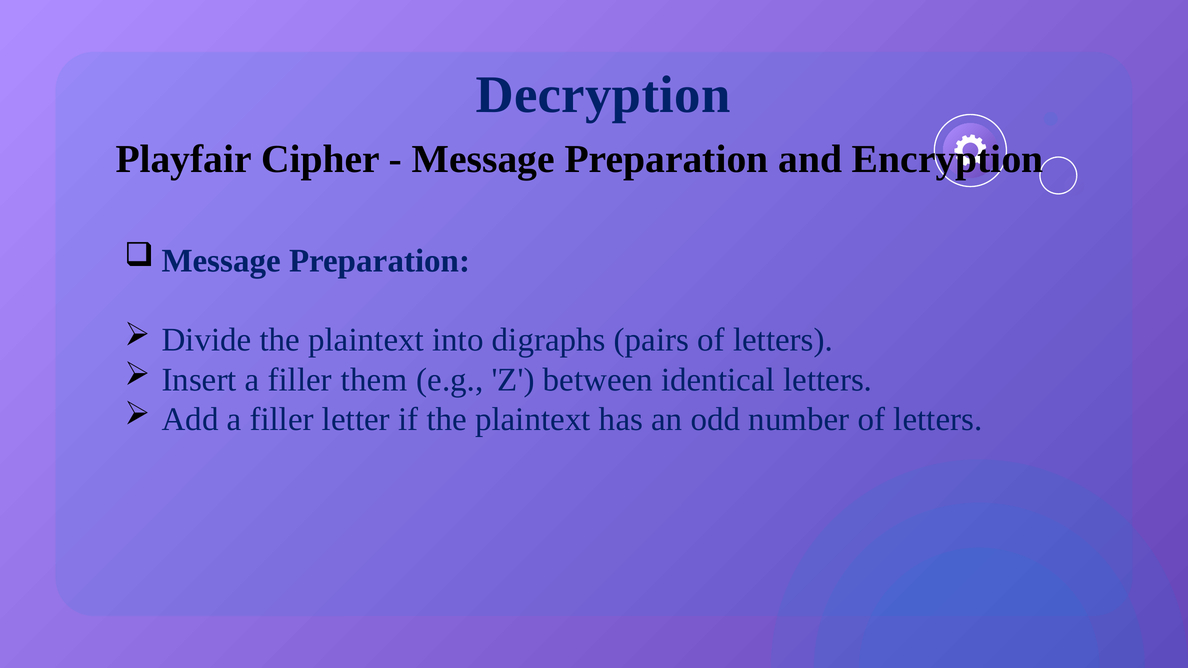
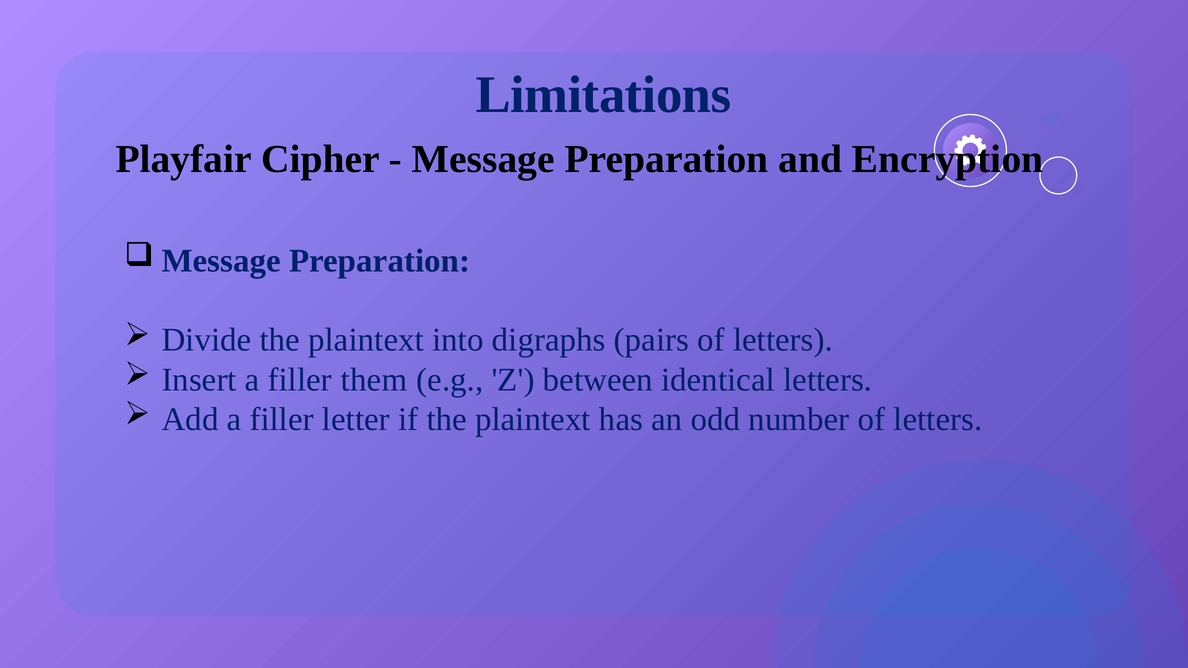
Decryption: Decryption -> Limitations (603, 95)
